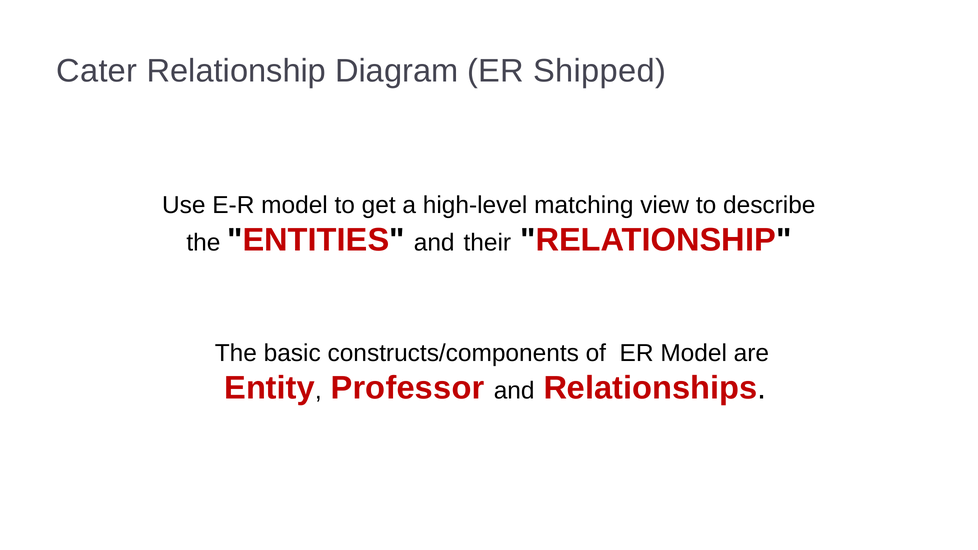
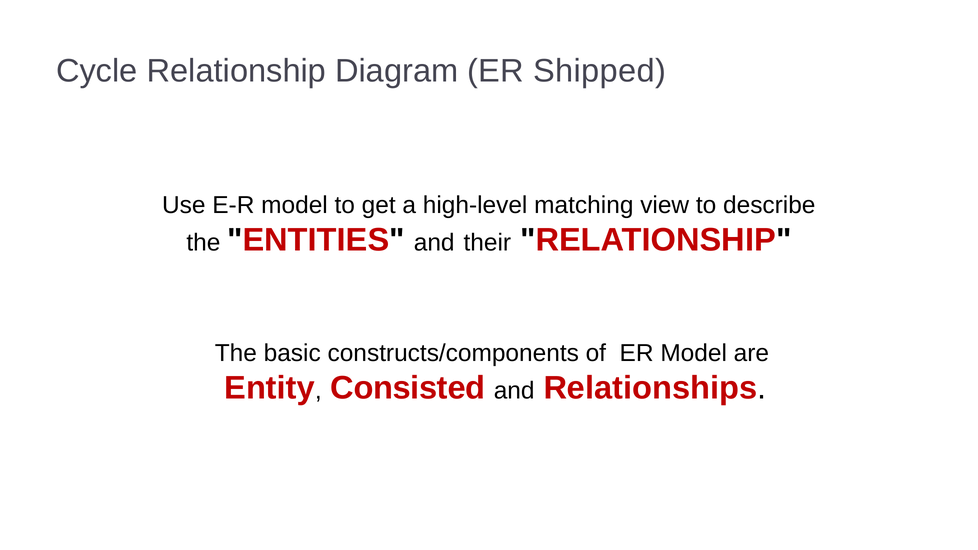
Cater: Cater -> Cycle (97, 71)
Professor: Professor -> Consisted (408, 388)
